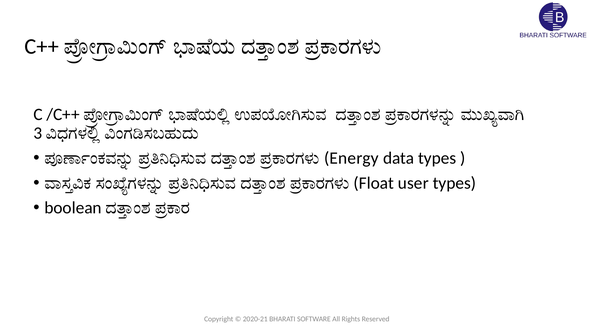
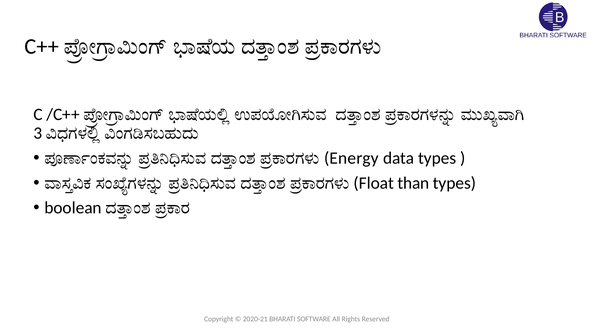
user: user -> than (413, 183)
